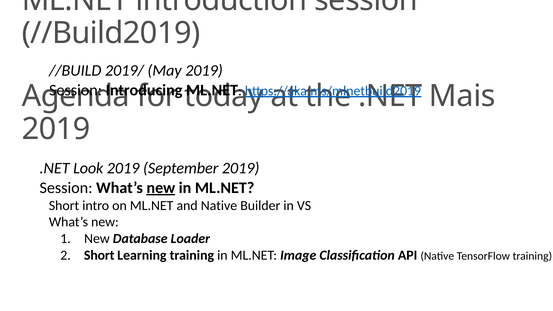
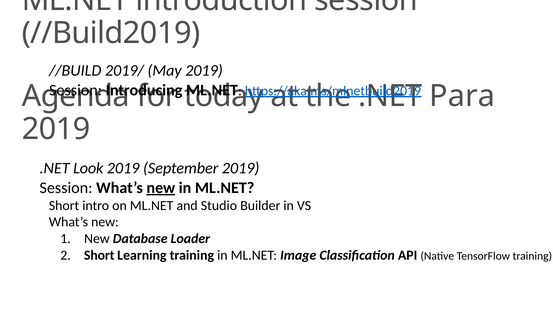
Mais: Mais -> Para (462, 96)
and Native: Native -> Studio (219, 206)
